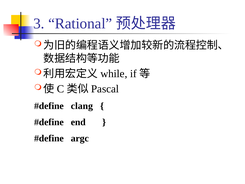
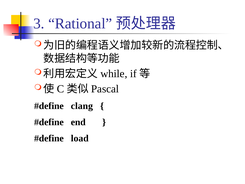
argc: argc -> load (80, 138)
